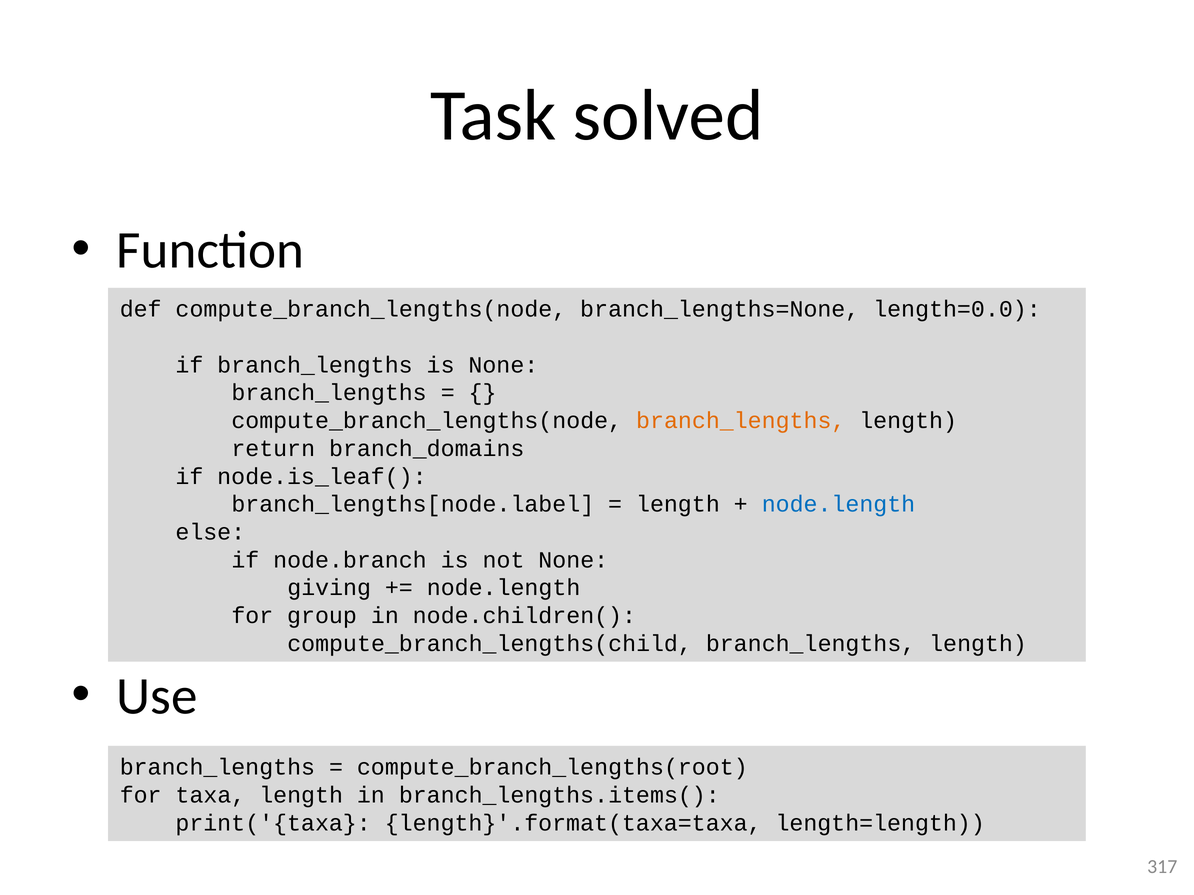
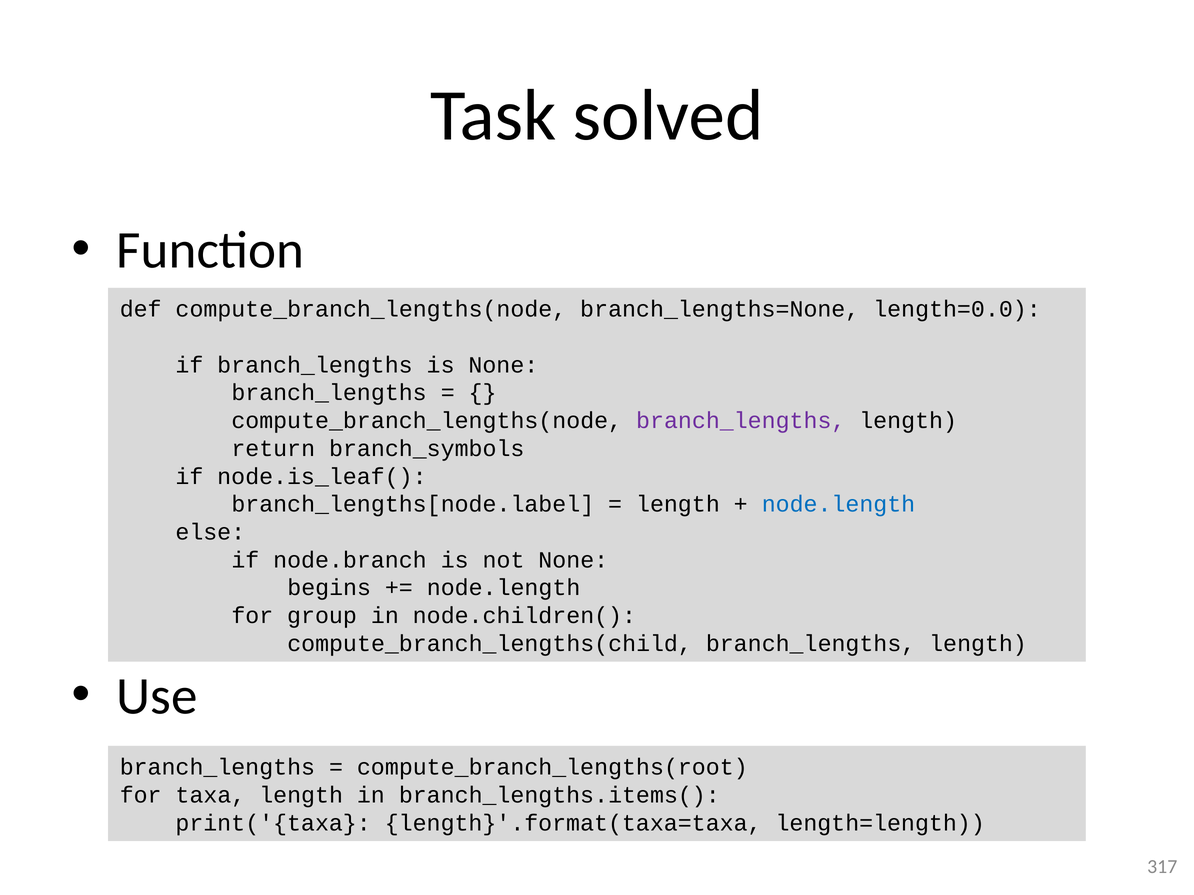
branch_lengths colour: orange -> purple (741, 421)
branch_domains: branch_domains -> branch_symbols (427, 449)
giving: giving -> begins (329, 588)
